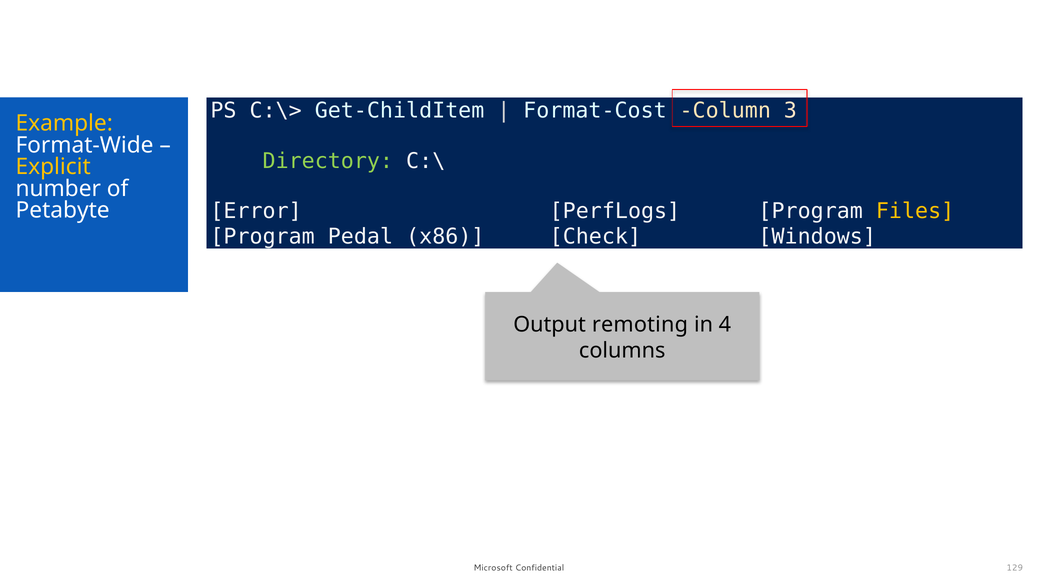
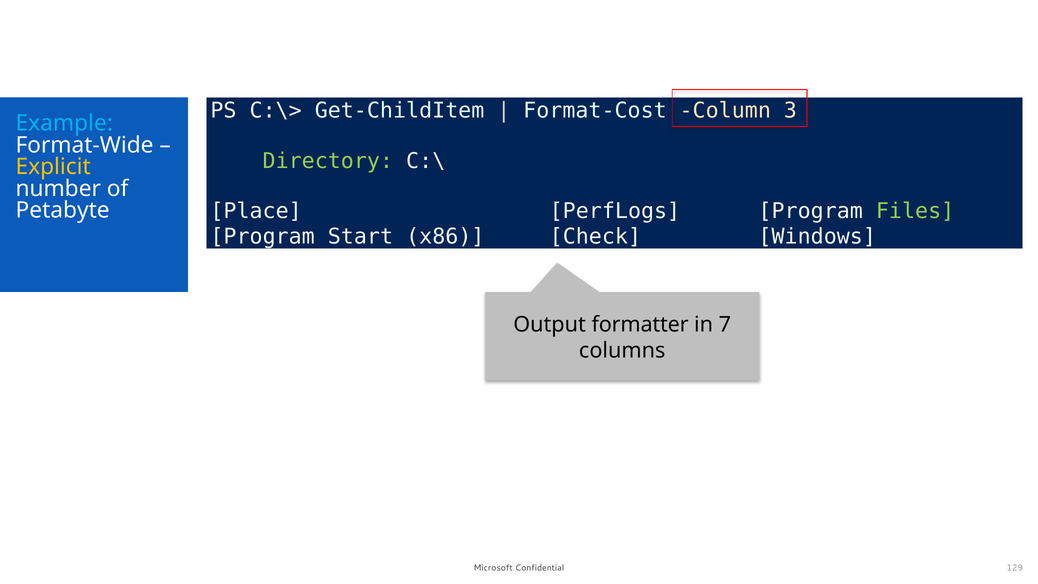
Example colour: yellow -> light blue (64, 123)
Error: Error -> Place (256, 211)
Files colour: yellow -> light green (915, 211)
Pedal: Pedal -> Start (360, 236)
remoting: remoting -> formatter (640, 325)
4: 4 -> 7 (725, 325)
